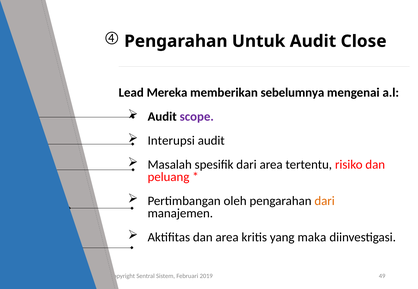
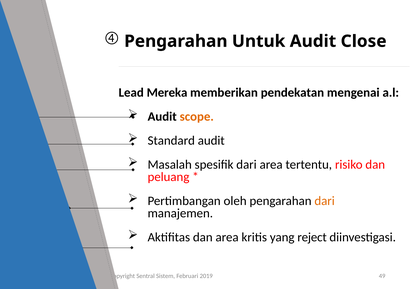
sebelumnya: sebelumnya -> pendekatan (292, 93)
scope colour: purple -> orange (197, 117)
Interupsi: Interupsi -> Standard (171, 141)
maka: maka -> reject (312, 237)
